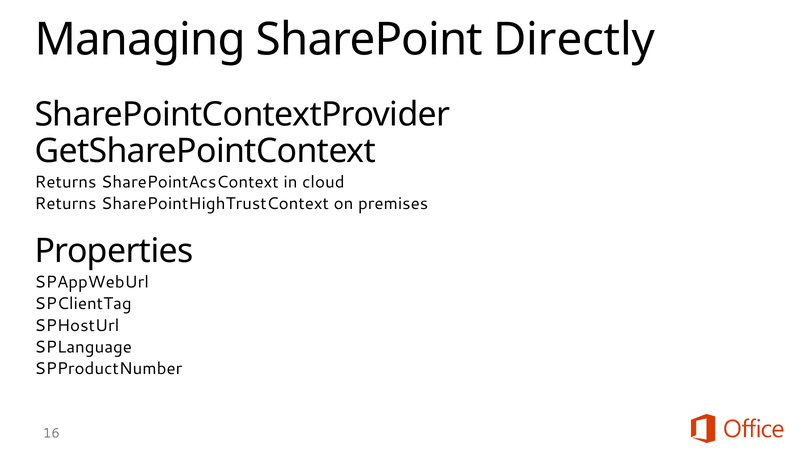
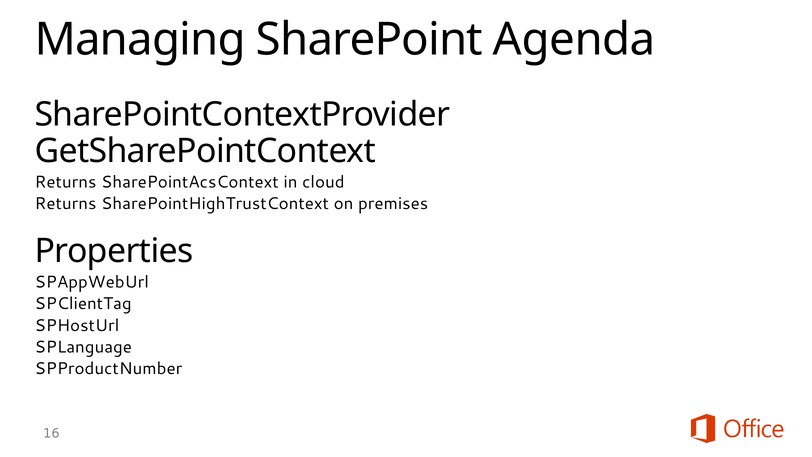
Directly: Directly -> Agenda (574, 40)
